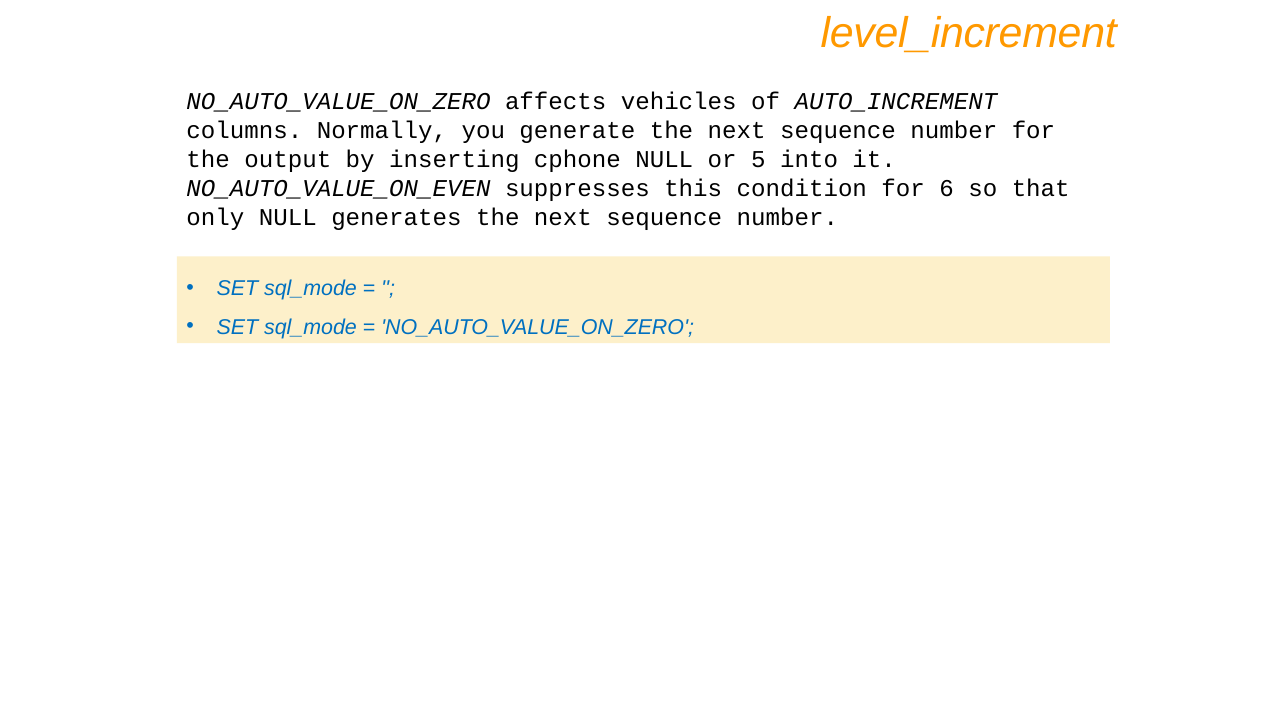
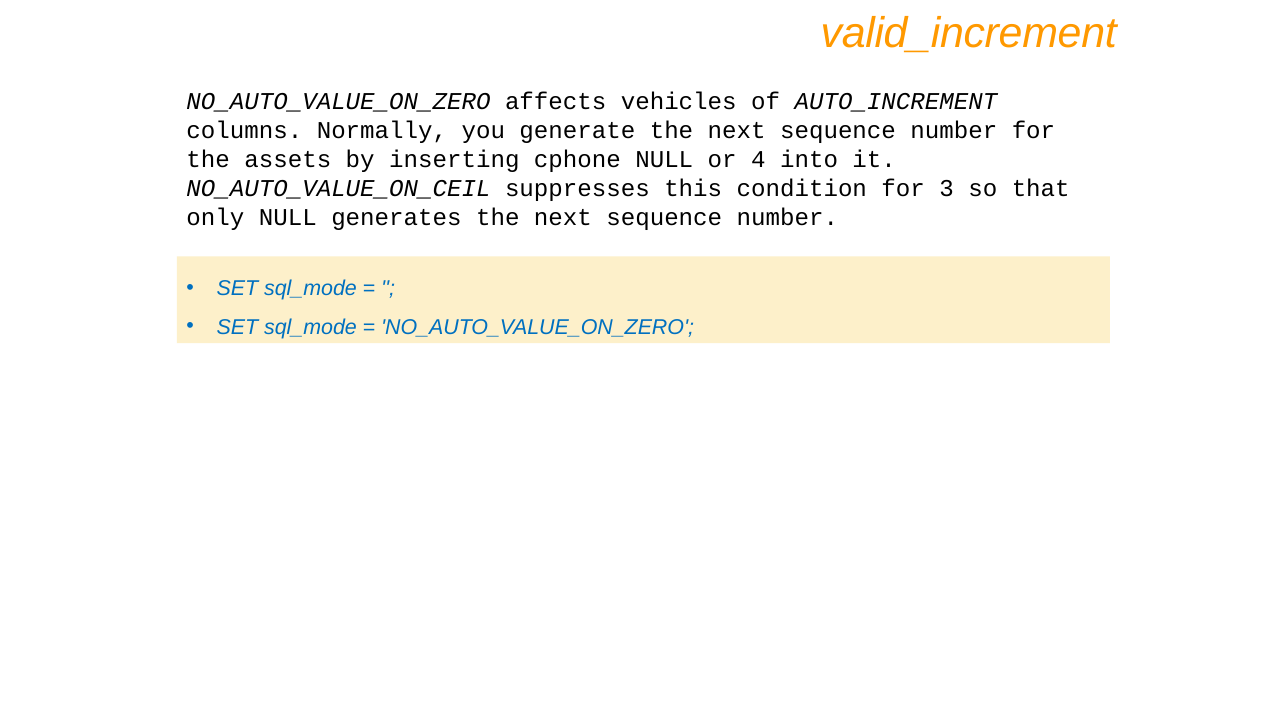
level_increment: level_increment -> valid_increment (969, 33)
output: output -> assets (288, 159)
5: 5 -> 4 (758, 159)
NO_AUTO_VALUE_ON_EVEN: NO_AUTO_VALUE_ON_EVEN -> NO_AUTO_VALUE_ON_CEIL (338, 188)
6: 6 -> 3 (947, 188)
